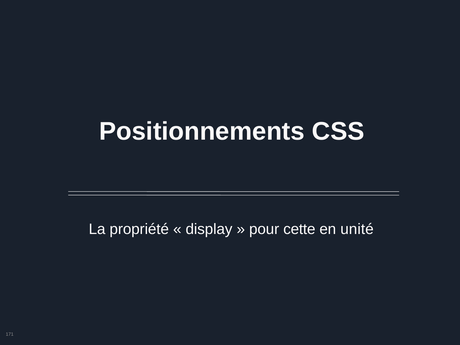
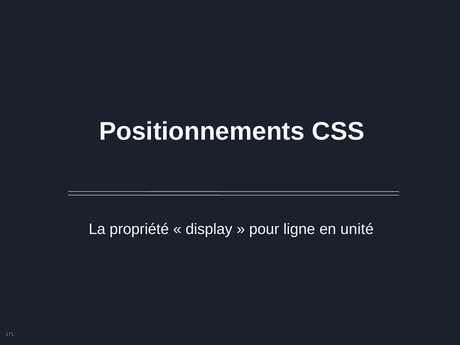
cette: cette -> ligne (299, 229)
